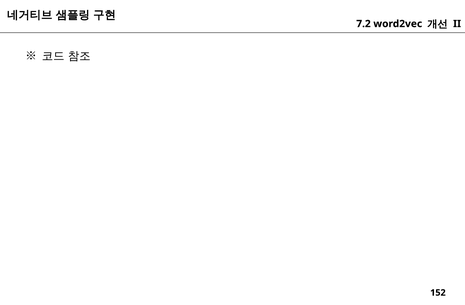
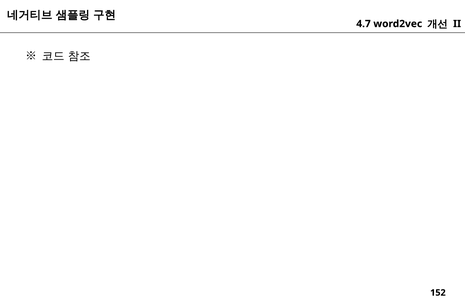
7.2: 7.2 -> 4.7 (364, 24)
